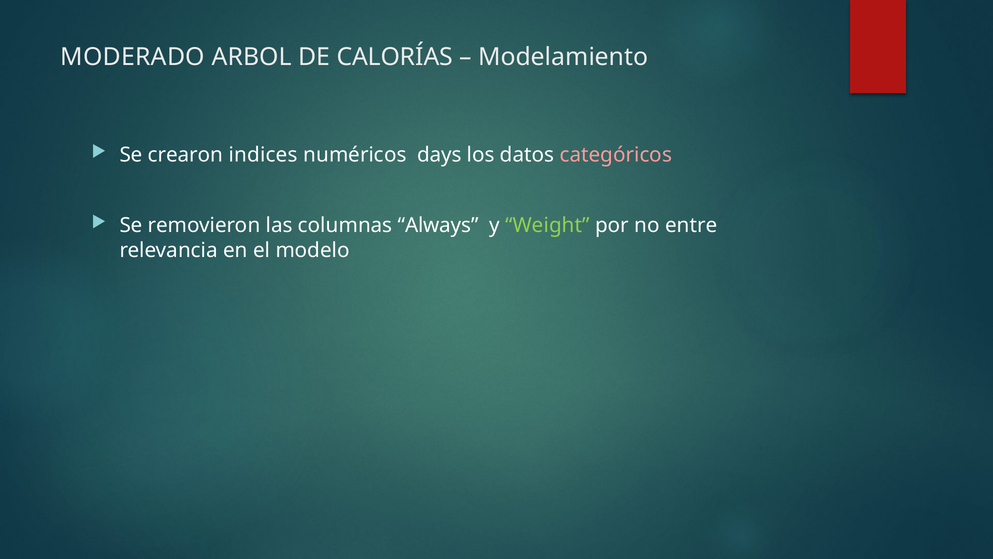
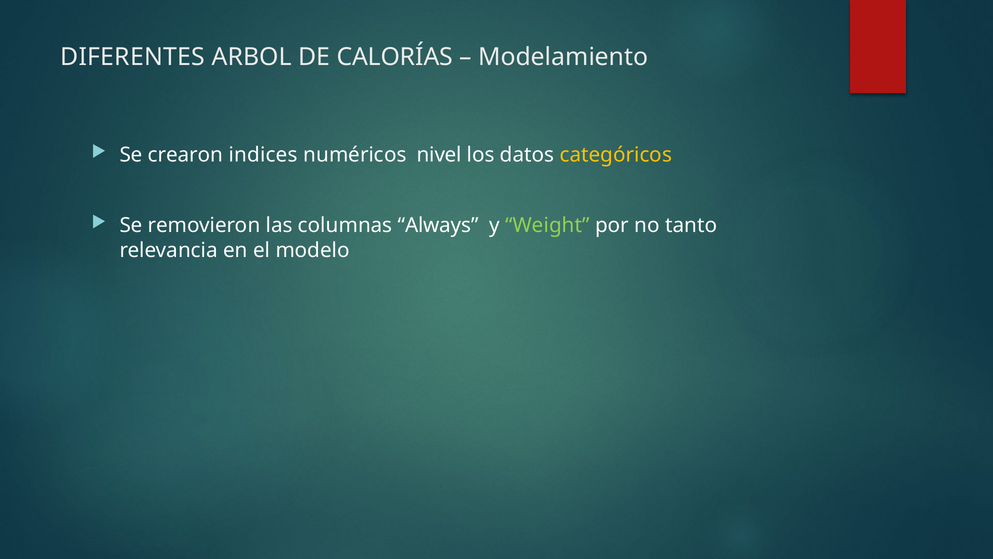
MODERADO: MODERADO -> DIFERENTES (133, 57)
days: days -> nivel (439, 155)
categóricos colour: pink -> yellow (616, 155)
entre: entre -> tanto (691, 225)
